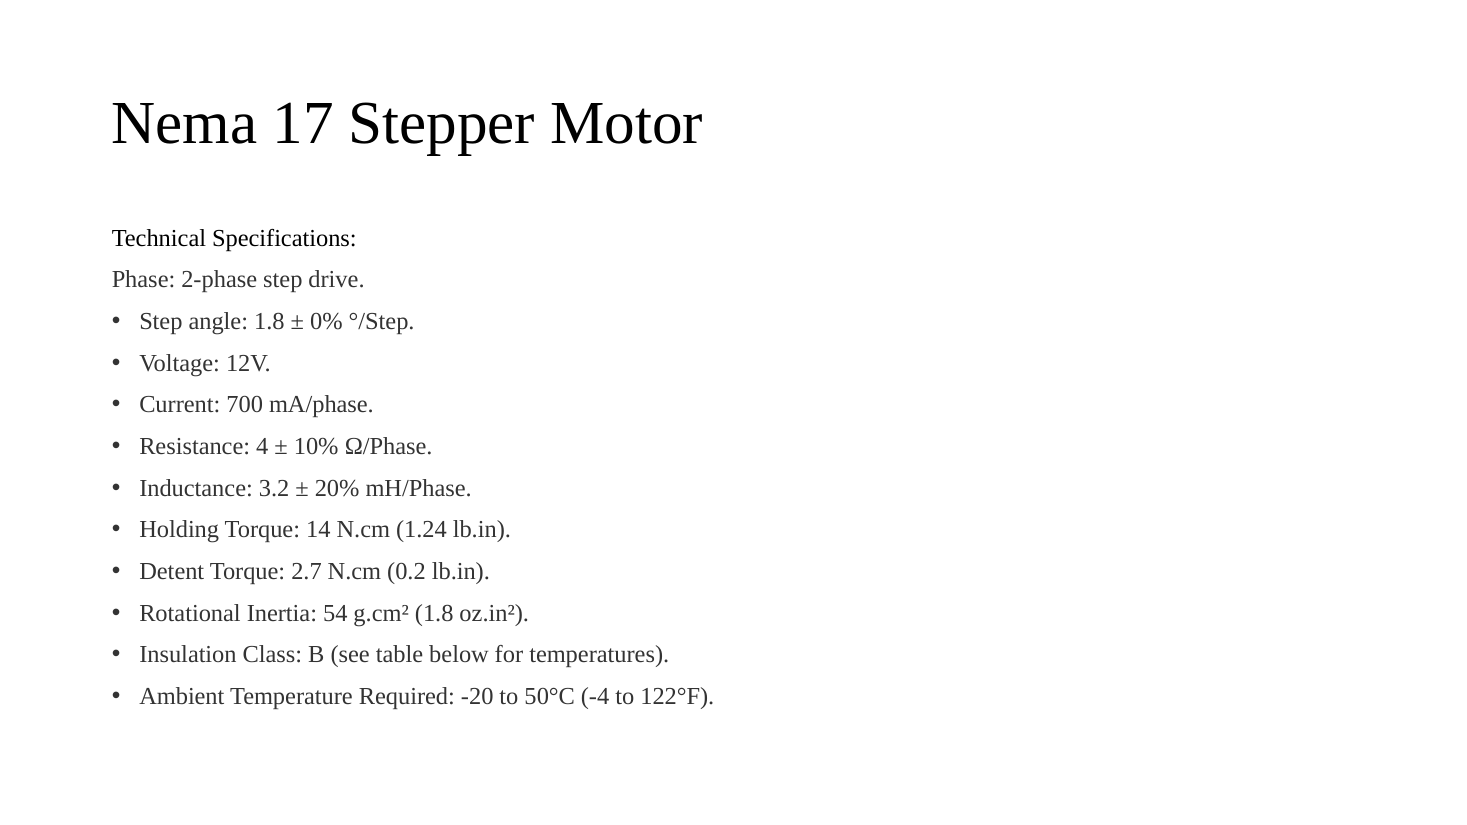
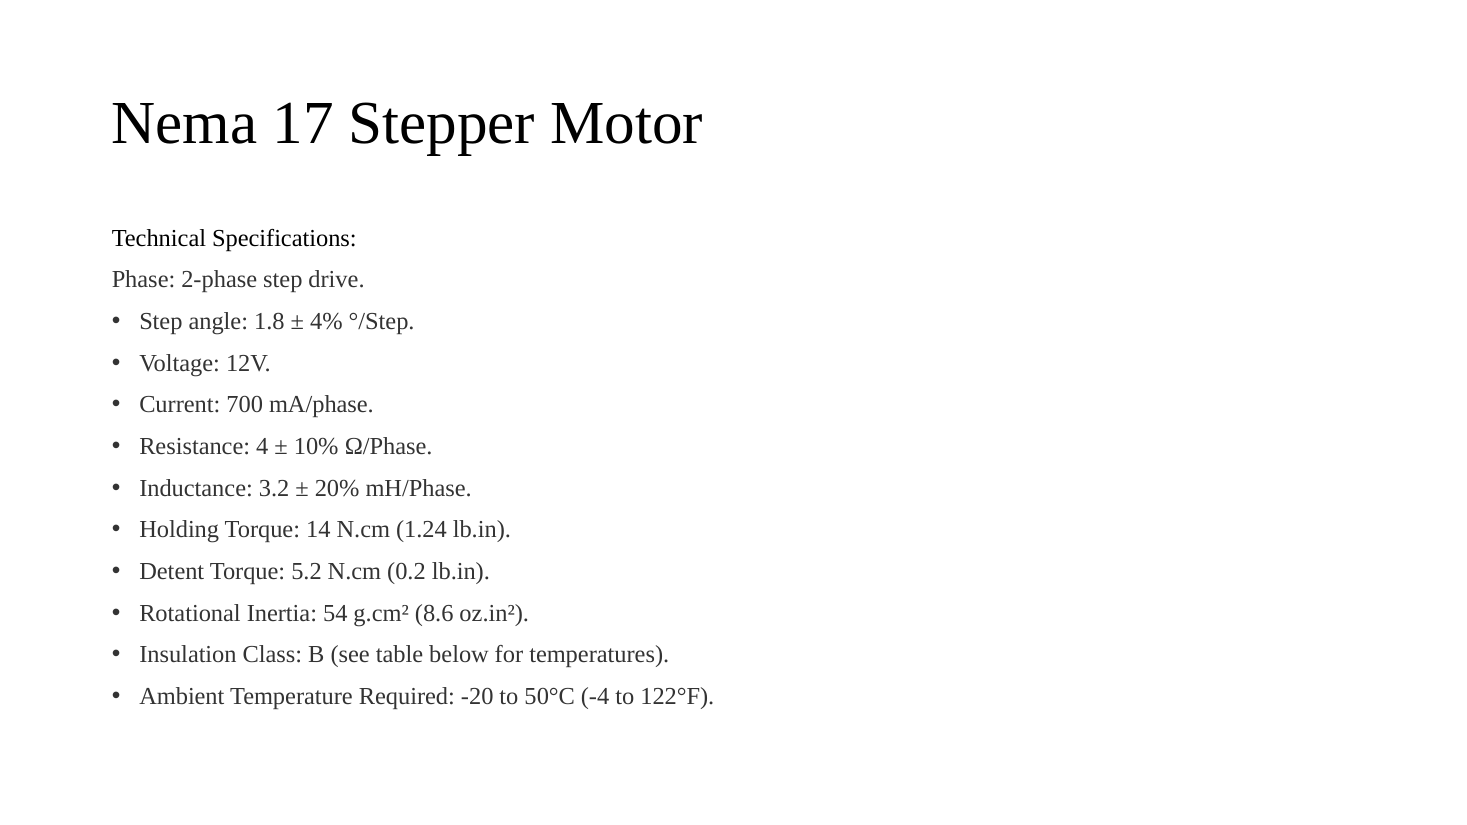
0%: 0% -> 4% (326, 322)
2.7: 2.7 -> 5.2 (307, 572)
g.cm² 1.8: 1.8 -> 8.6 (434, 613)
